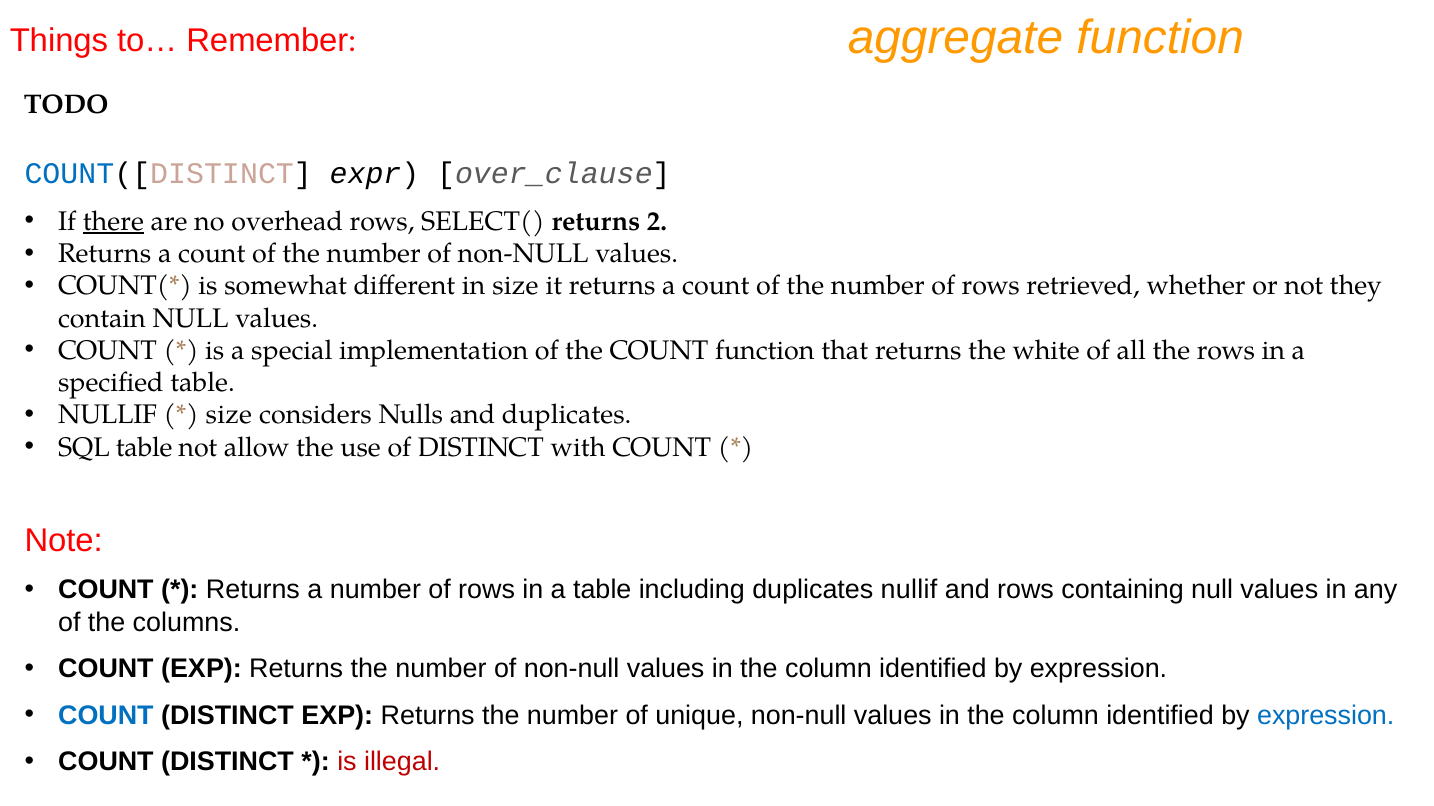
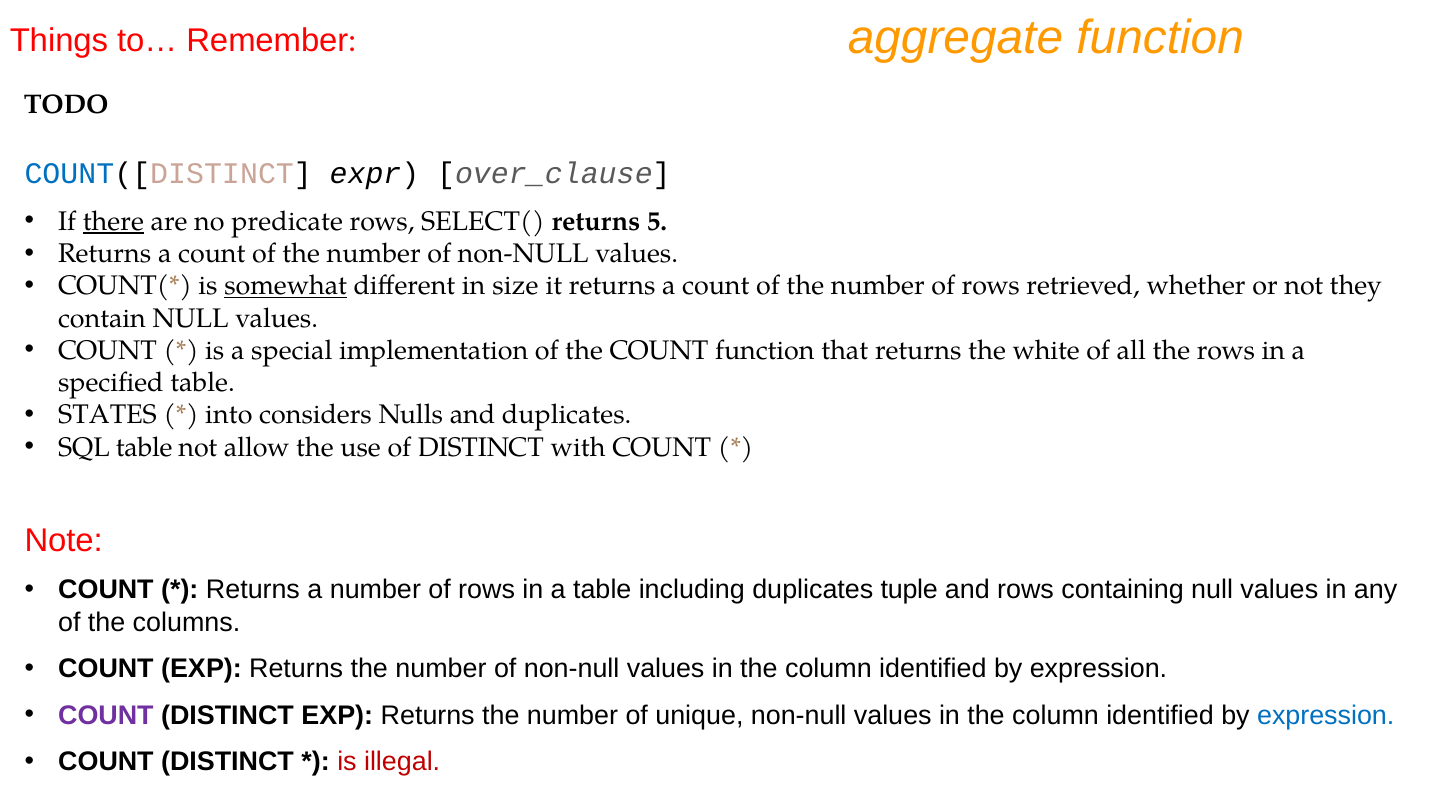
overhead: overhead -> predicate (287, 222)
2: 2 -> 5 (657, 222)
somewhat underline: none -> present (286, 286)
NULLIF: NULLIF -> STATES (108, 415)
size: size -> into (229, 415)
duplicates nullif: nullif -> tuple (909, 590)
COUNT colour: blue -> purple (106, 716)
